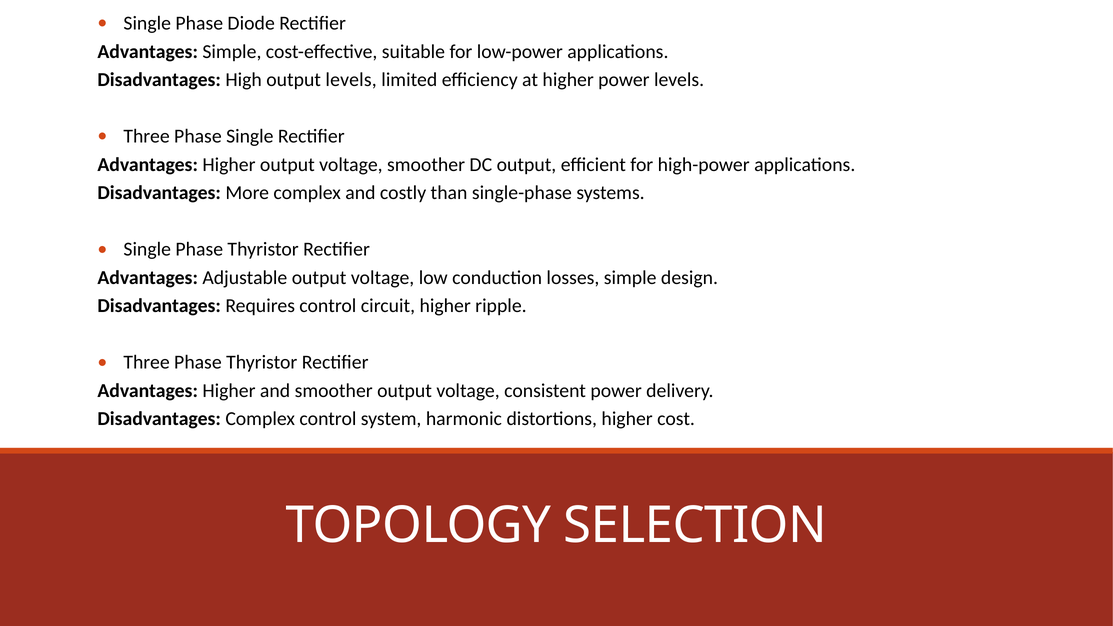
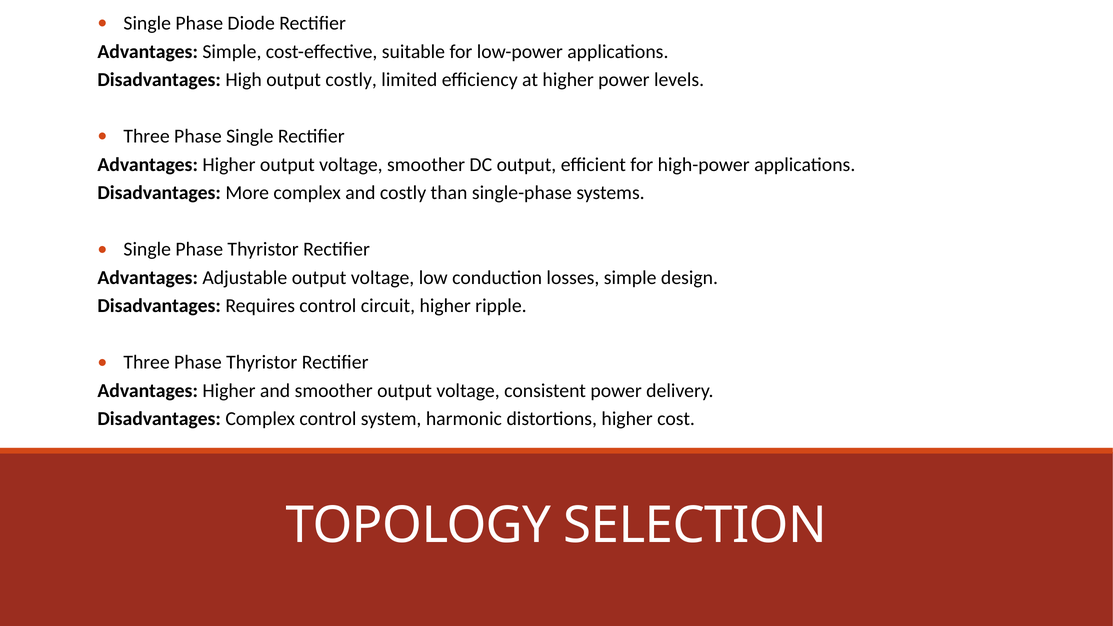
output levels: levels -> costly (351, 80)
